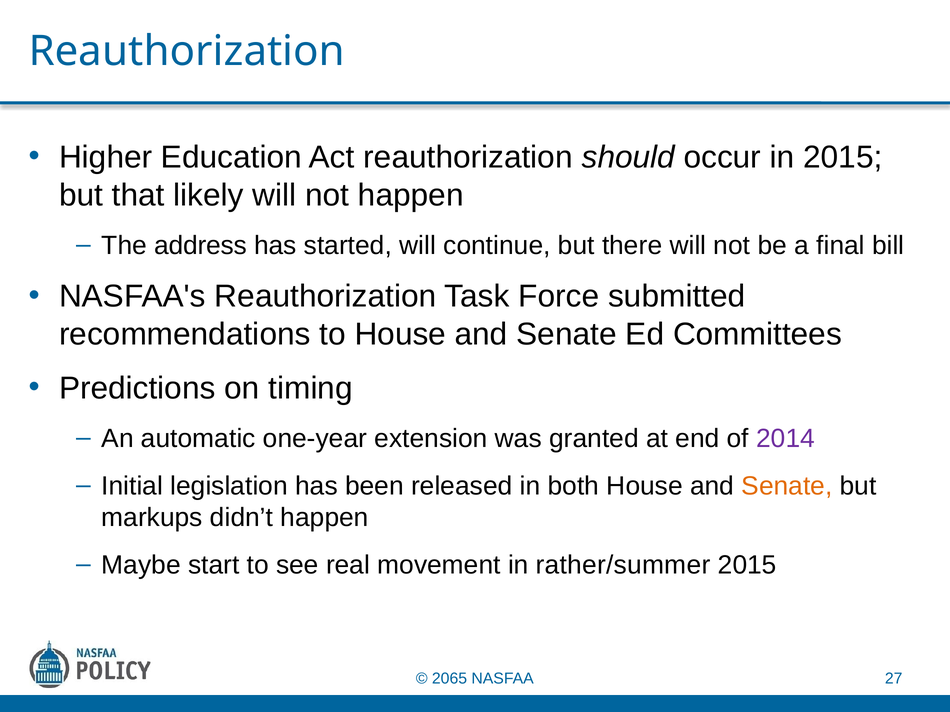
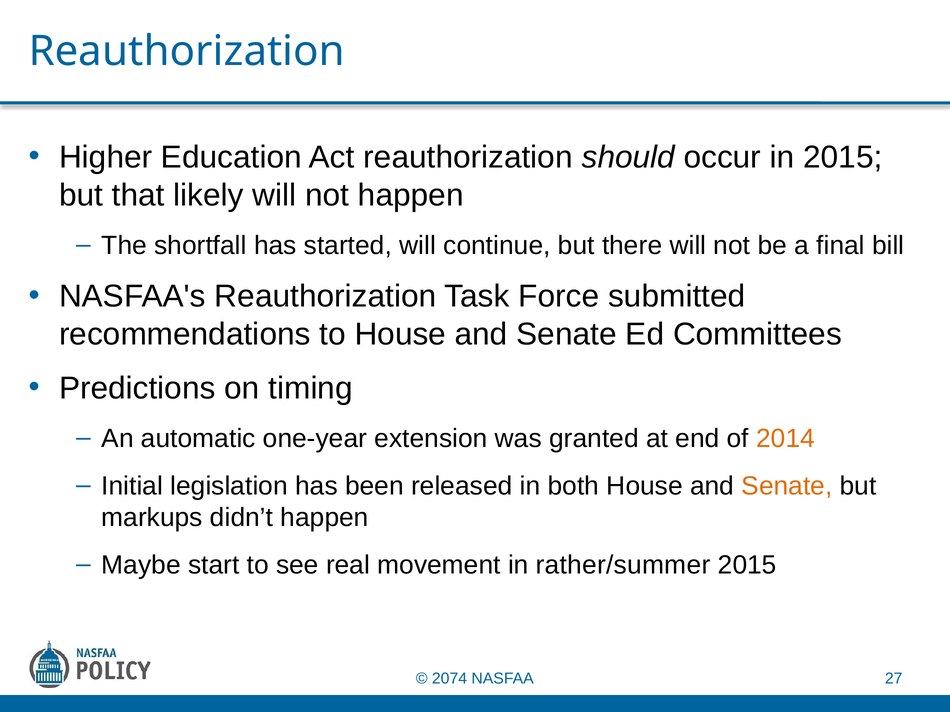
address: address -> shortfall (200, 246)
2014 colour: purple -> orange (786, 439)
2065: 2065 -> 2074 (450, 679)
